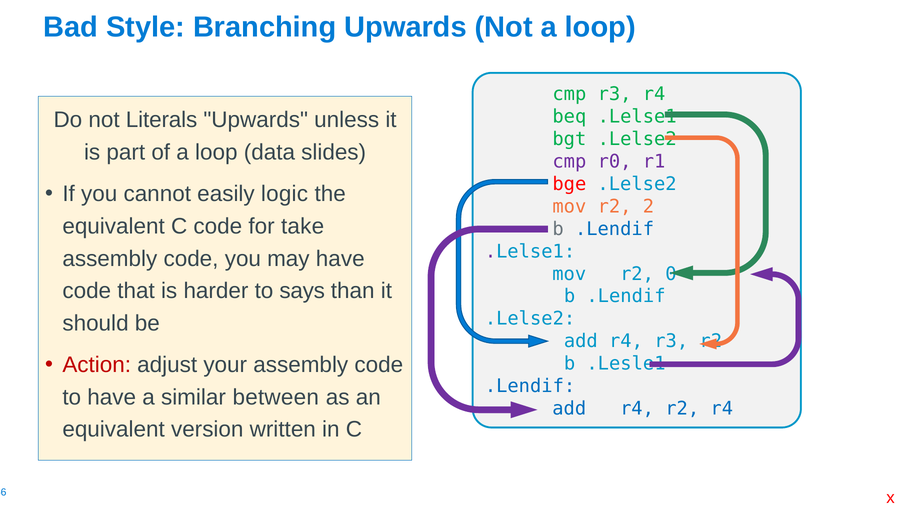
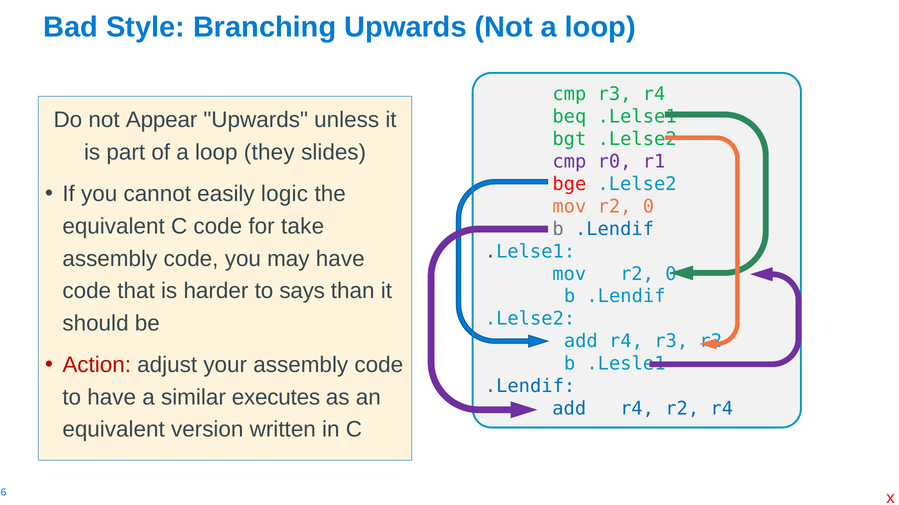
Literals: Literals -> Appear (162, 120)
data: data -> they (269, 153)
2: 2 -> 0 (648, 207)
between: between -> executes (276, 398)
